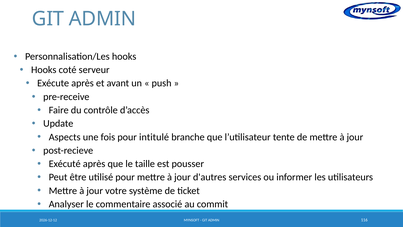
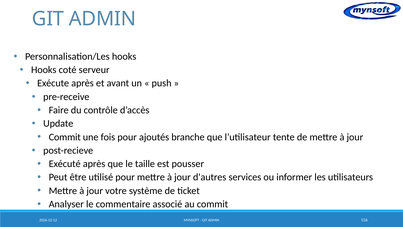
Aspects: Aspects -> Commit (65, 137)
intitulé: intitulé -> ajoutés (154, 137)
